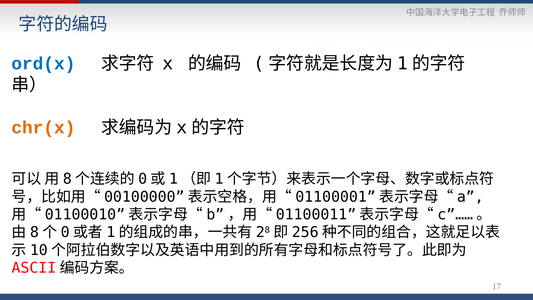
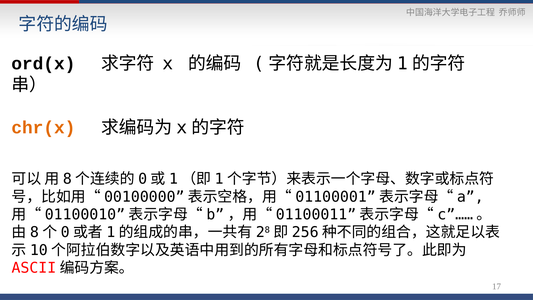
ord(x colour: blue -> black (44, 64)
